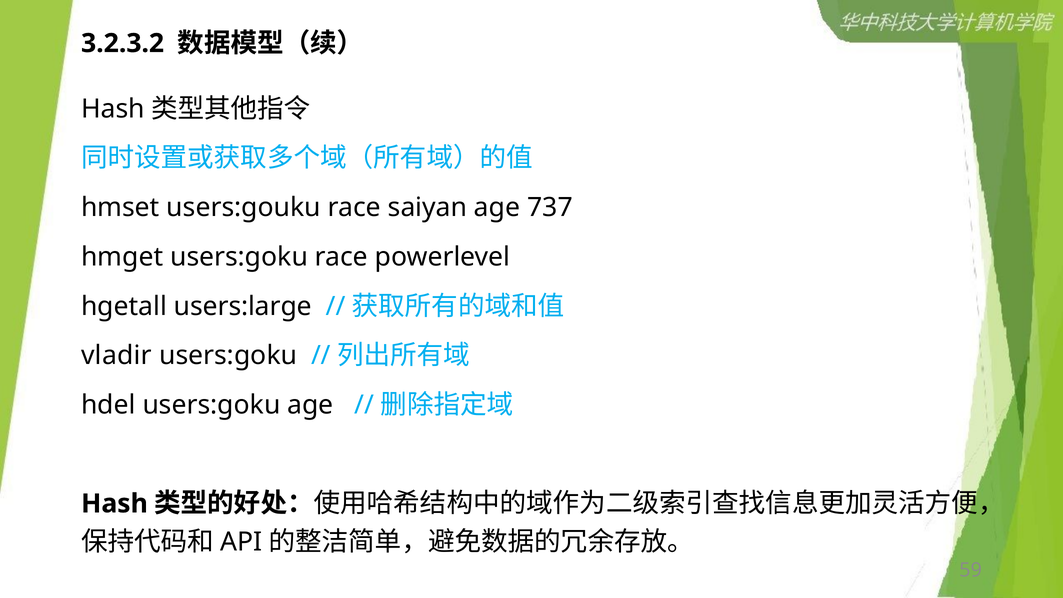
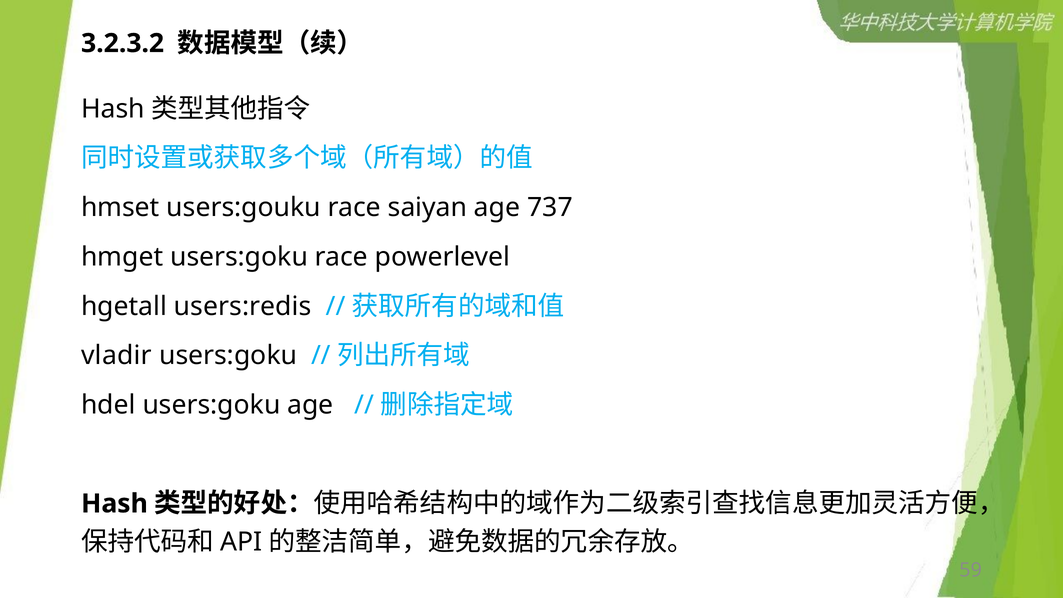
users:large: users:large -> users:redis (243, 306)
